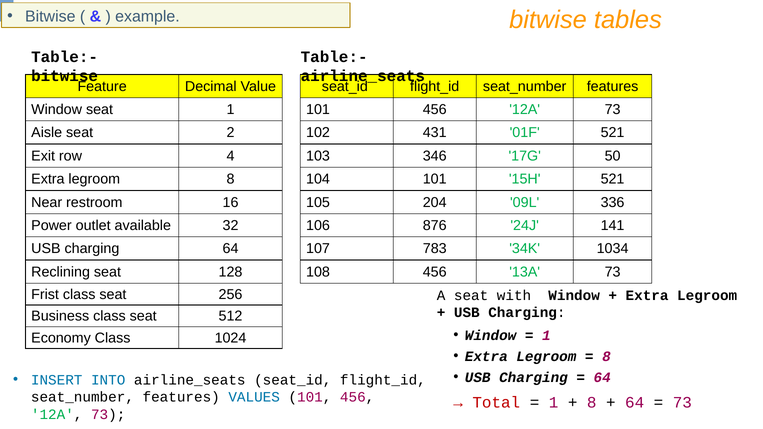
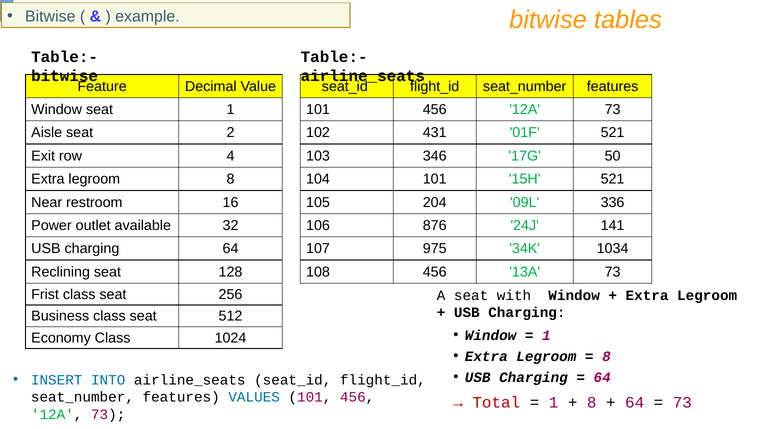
783: 783 -> 975 (435, 249)
